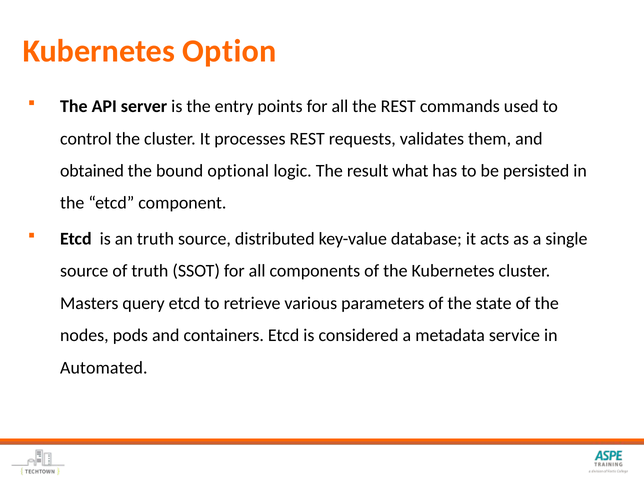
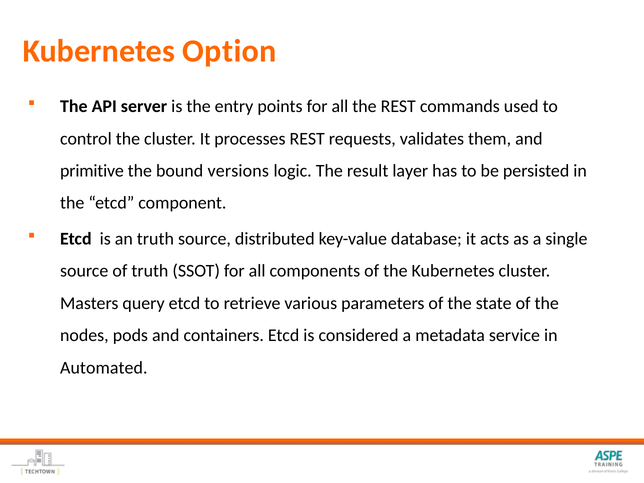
obtained: obtained -> primitive (92, 171)
optional: optional -> versions (238, 171)
what: what -> layer (410, 171)
